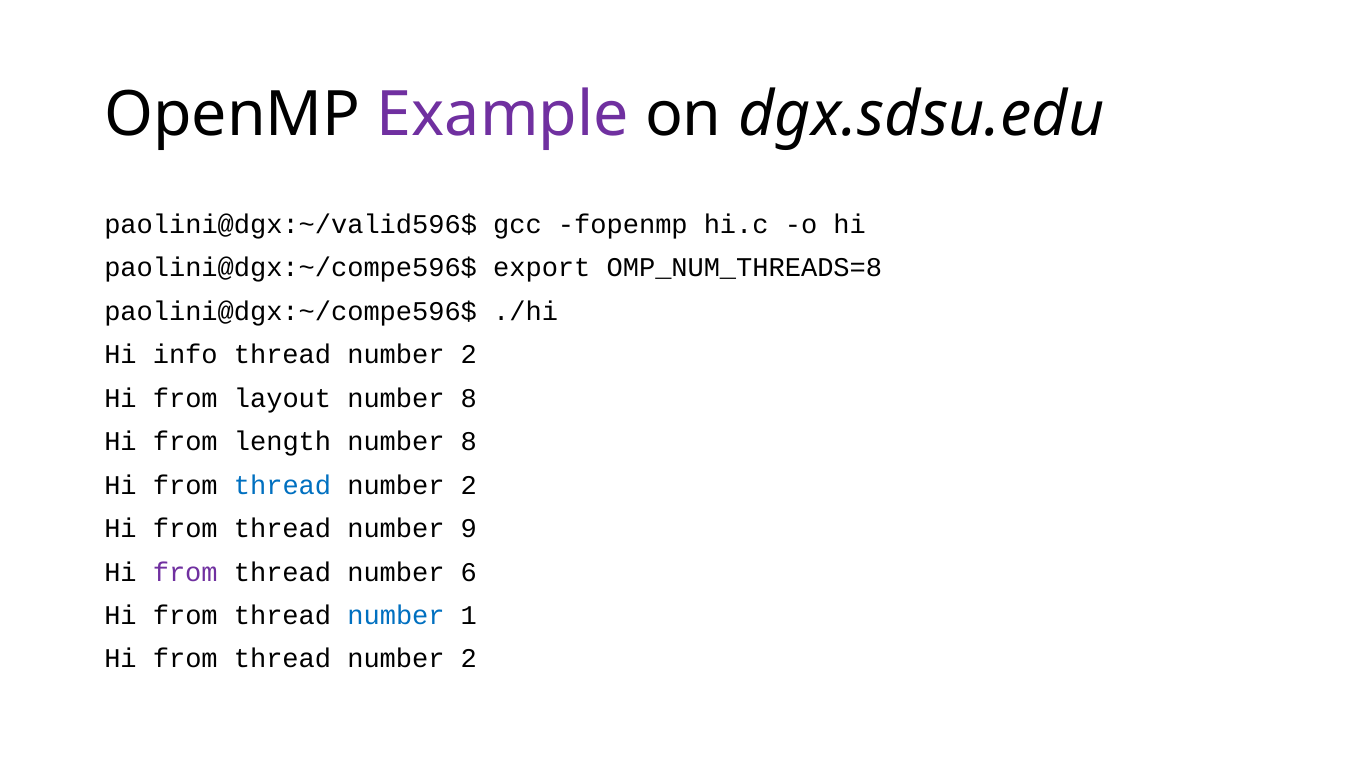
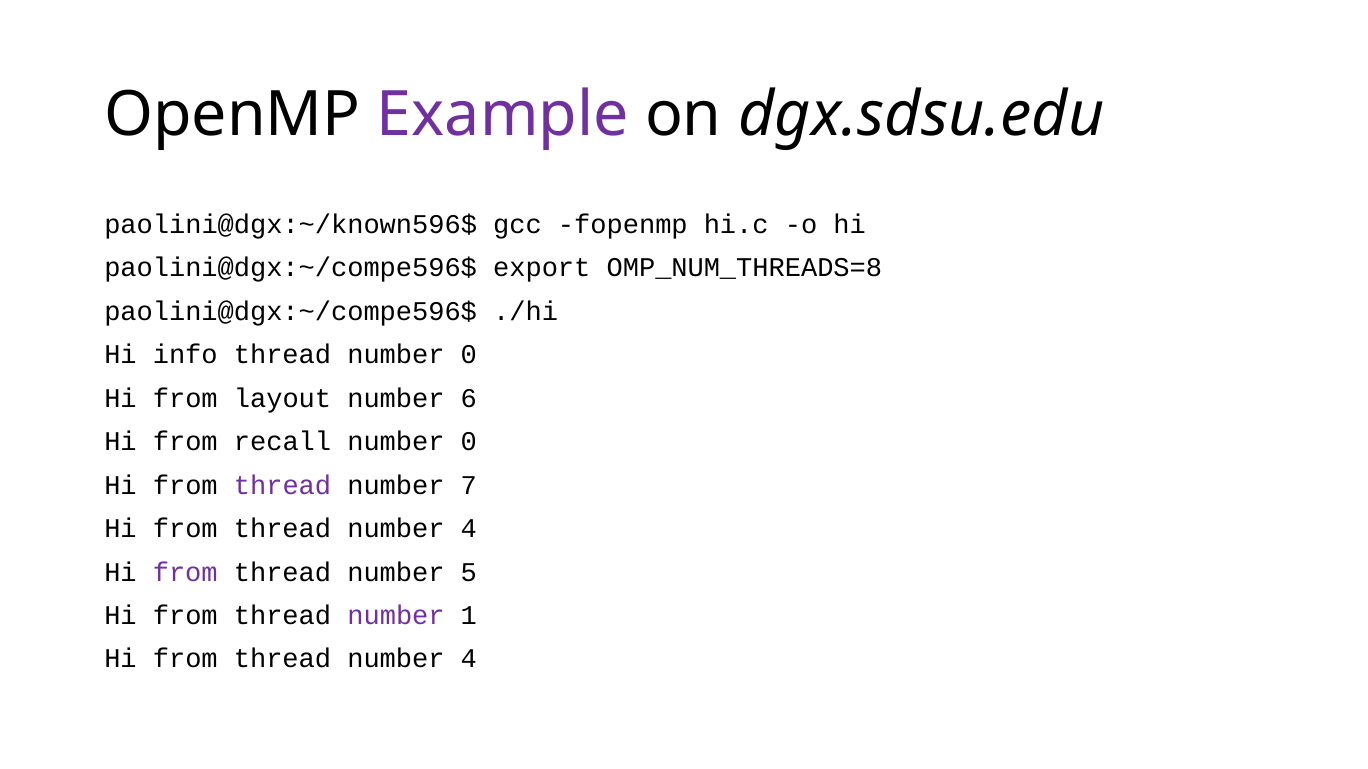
paolini@dgx:~/valid596$: paolini@dgx:~/valid596$ -> paolini@dgx:~/known596$ (291, 224)
2: 2 -> 0 (469, 355)
8: 8 -> 6 (469, 398)
length: length -> recall (283, 442)
8: 8 -> 0 (469, 442)
thread colour: blue -> purple (283, 485)
2: 2 -> 7 (469, 485)
9: 9 -> 4 (469, 529)
6: 6 -> 5 (469, 572)
number colour: blue -> purple (396, 616)
2: 2 -> 4 (469, 659)
